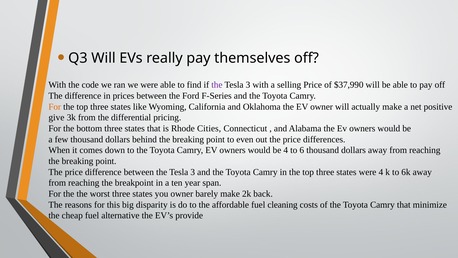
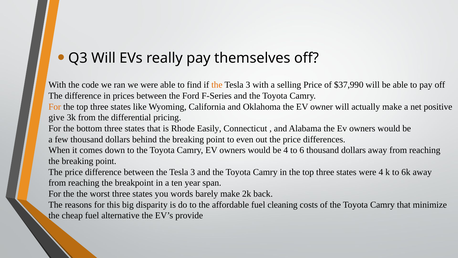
the colour: purple -> orange (217, 85)
Cities: Cities -> Easily (209, 128)
you owner: owner -> words (182, 194)
